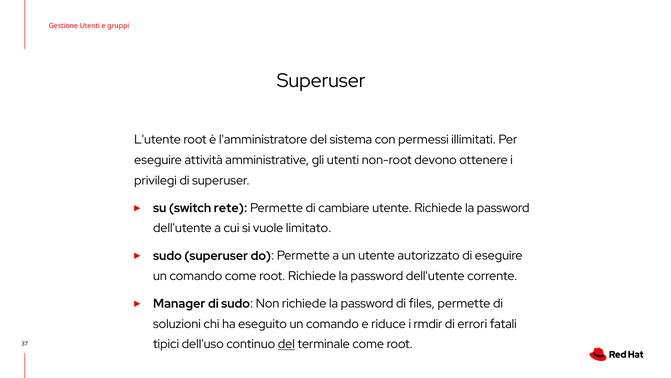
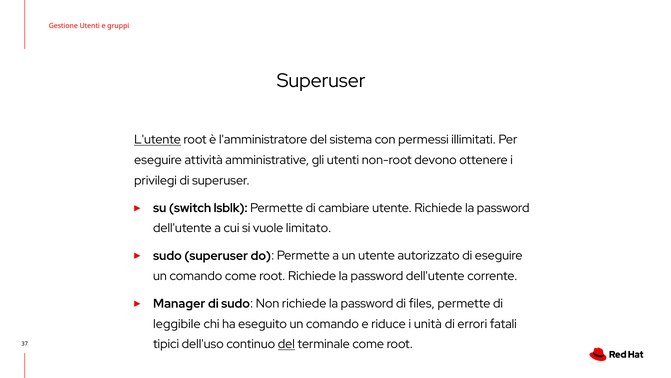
L'utente underline: none -> present (158, 140)
rete: rete -> lsblk (231, 208)
soluzioni: soluzioni -> leggibile (177, 323)
rmdir: rmdir -> unità (428, 323)
